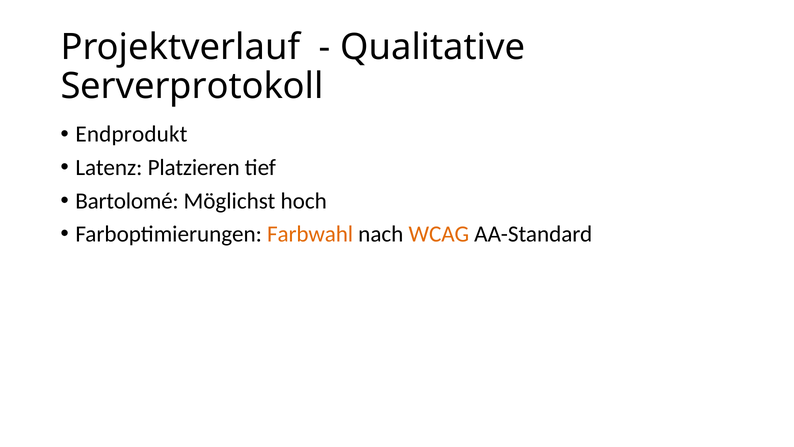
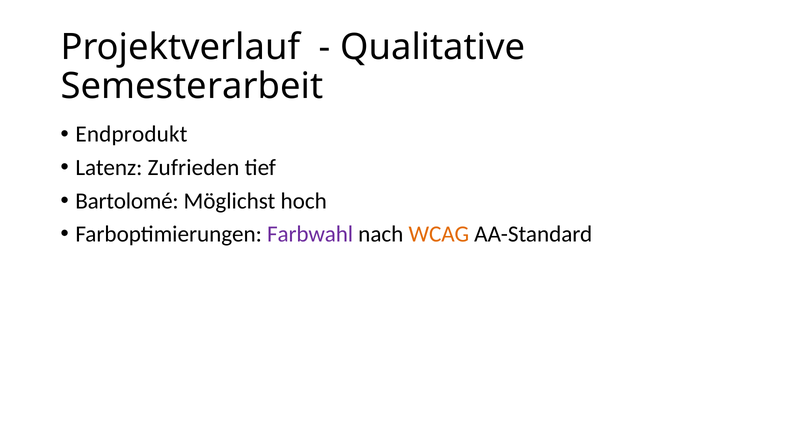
Serverprotokoll: Serverprotokoll -> Semesterarbeit (192, 86)
Platzieren: Platzieren -> Zufrieden (194, 167)
Farbwahl colour: orange -> purple (310, 234)
